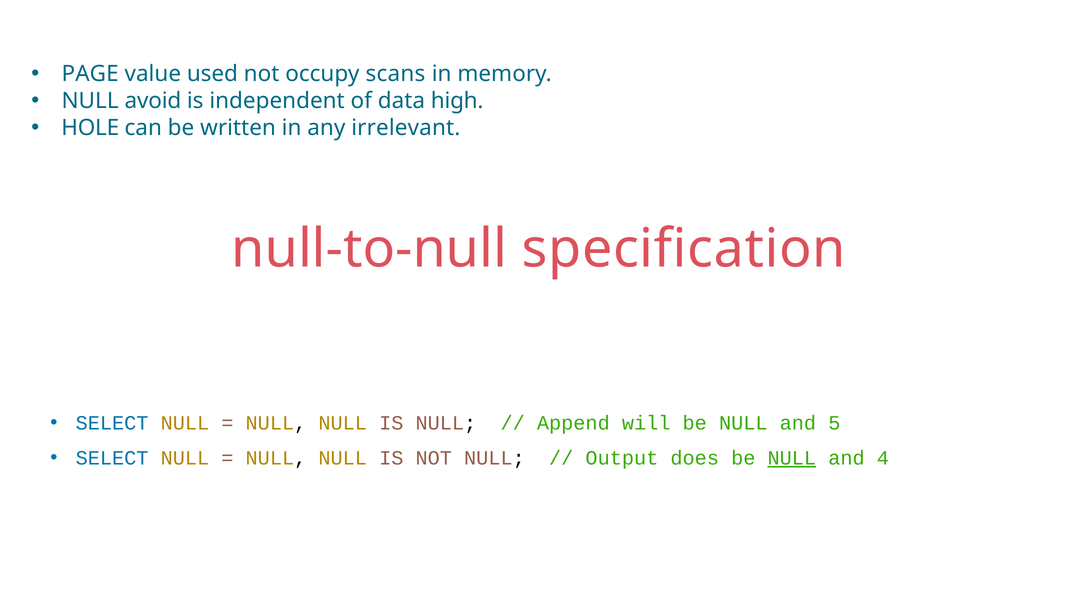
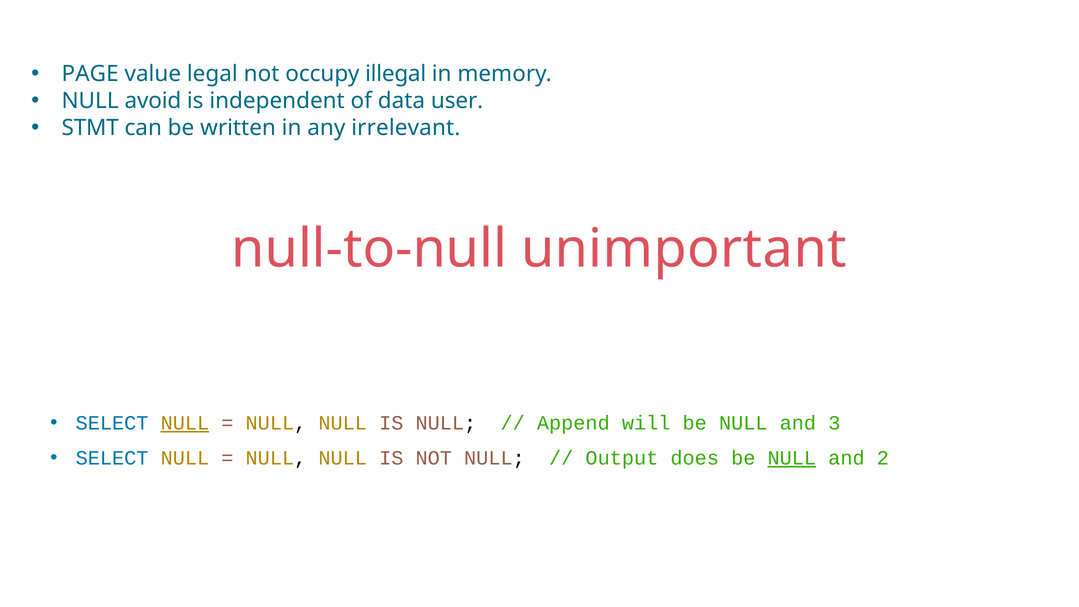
used: used -> legal (212, 74)
scans: scans -> illegal (396, 74)
high: high -> user (457, 101)
HOLE: HOLE -> STMT (90, 128)
specification: specification -> unimportant (684, 249)
NULL underline: none -> present (185, 423)
5: 5 -> 3 (834, 423)
4: 4 -> 2 (883, 458)
